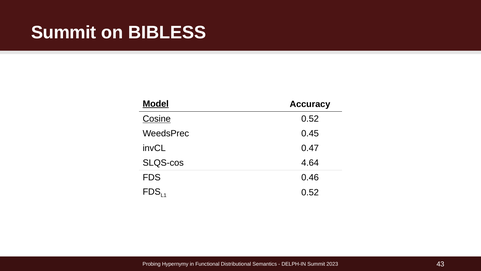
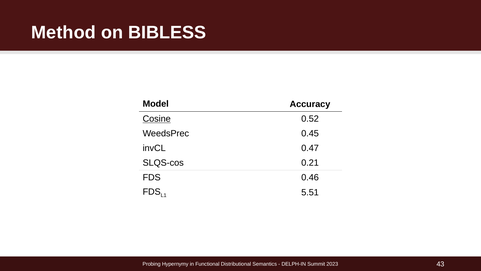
Summit: Summit -> Method (64, 33)
Model underline: present -> none (156, 104)
4.64: 4.64 -> 0.21 (310, 163)
0.52: 0.52 -> 5.51 (310, 192)
